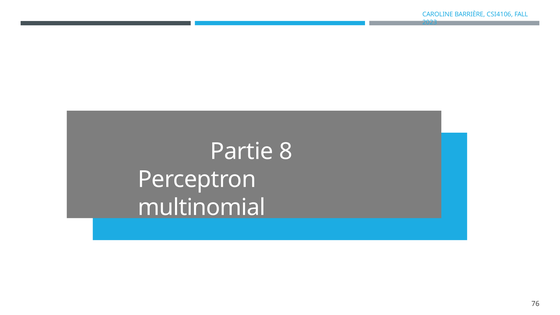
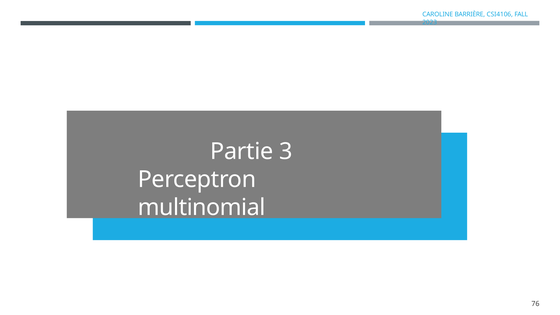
8: 8 -> 3 (286, 152)
